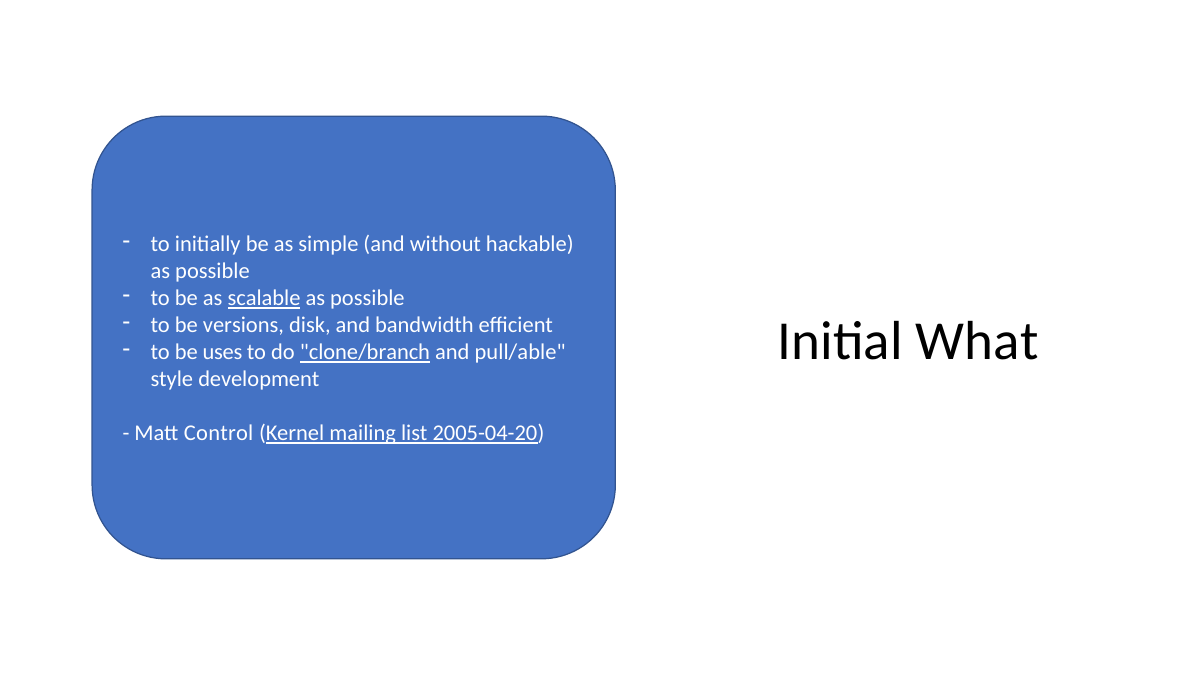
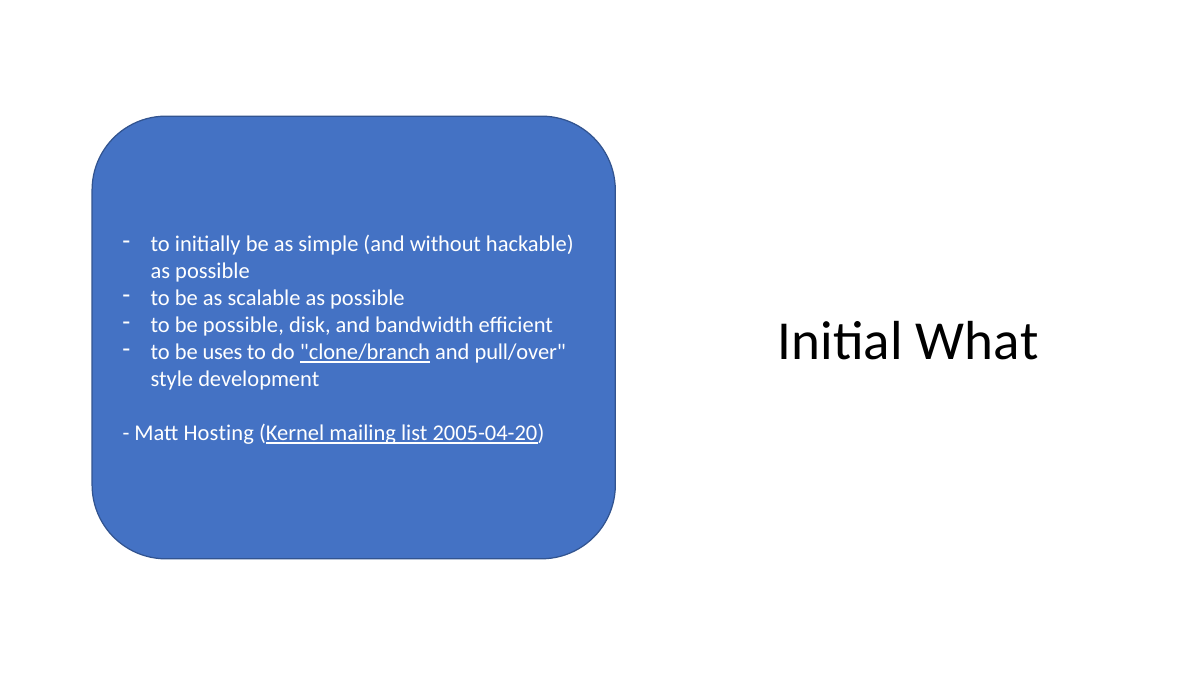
scalable underline: present -> none (264, 298)
be versions: versions -> possible (243, 325)
pull/able: pull/able -> pull/over (520, 352)
Control: Control -> Hosting (219, 433)
